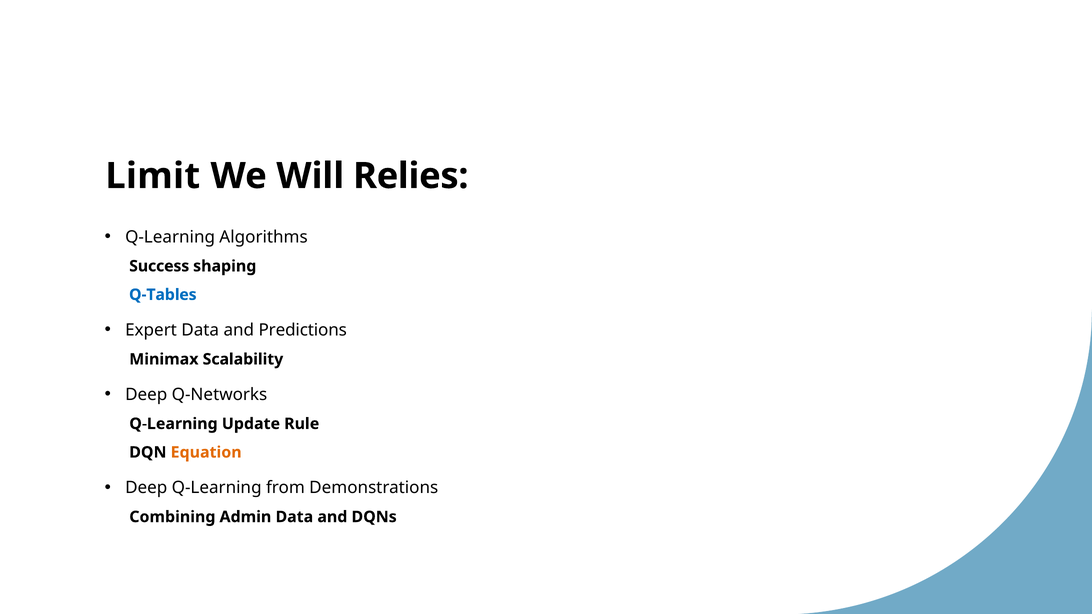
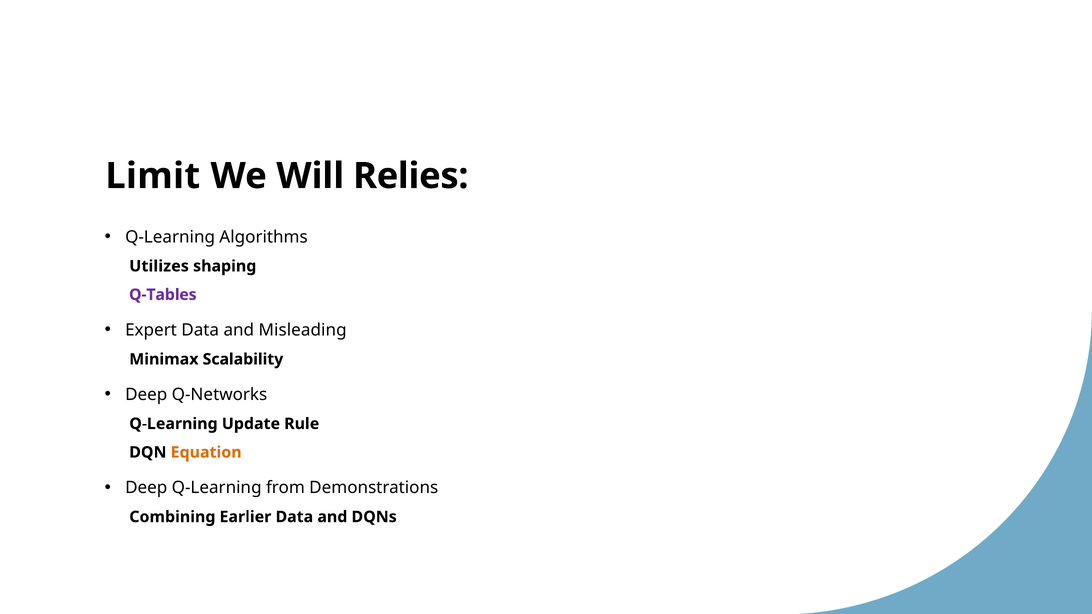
Success: Success -> Utilizes (159, 266)
Q-Tables colour: blue -> purple (163, 295)
Predictions: Predictions -> Misleading (303, 330)
Admin: Admin -> Earlier (245, 517)
